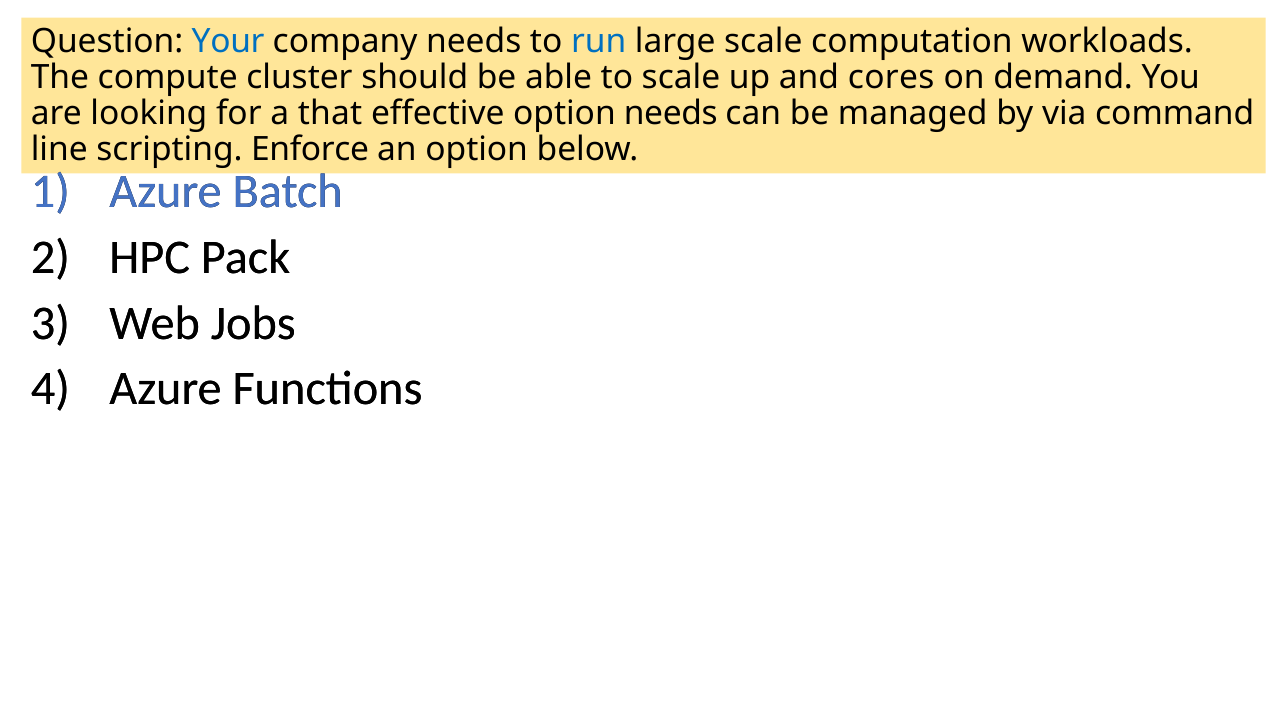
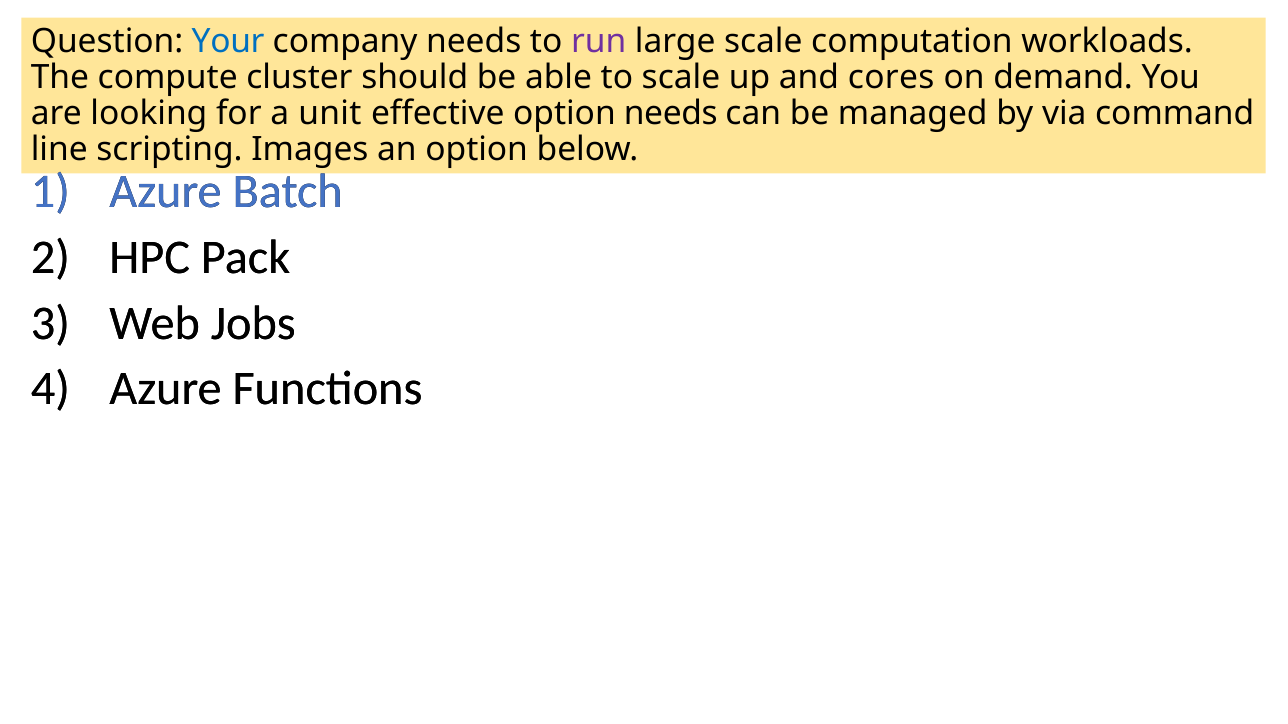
run colour: blue -> purple (599, 41)
that: that -> unit (330, 113)
Enforce: Enforce -> Images (310, 150)
